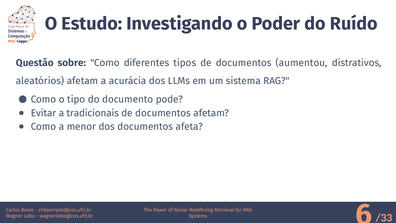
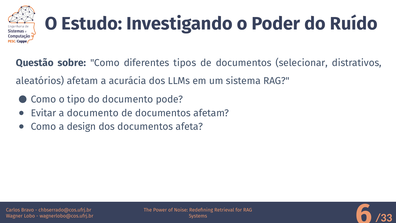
aumentou: aumentou -> selecionar (302, 63)
a tradicionais: tradicionais -> documento (93, 113)
menor: menor -> design (81, 127)
